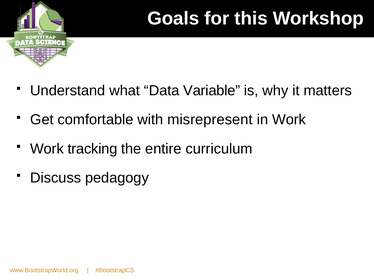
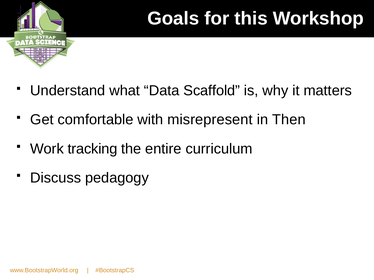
Variable: Variable -> Scaffold (212, 91)
in Work: Work -> Then (289, 120)
